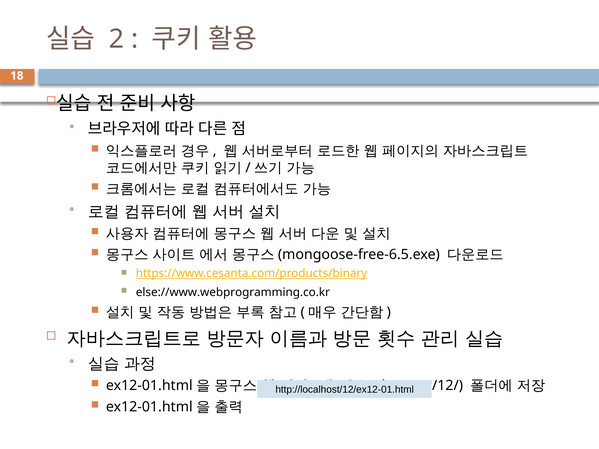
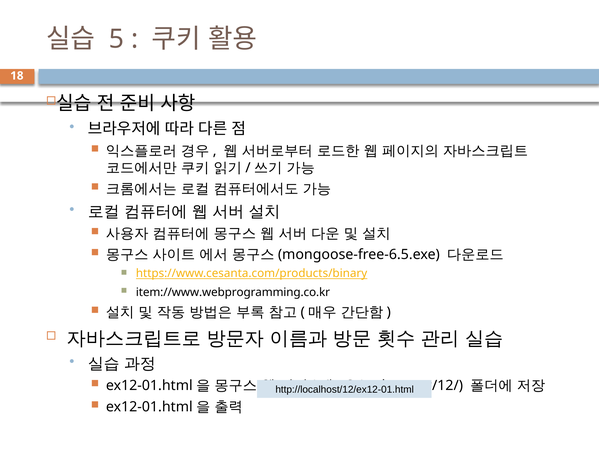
2: 2 -> 5 (117, 39)
else://www.webprogramming.co.kr: else://www.webprogramming.co.kr -> item://www.webprogramming.co.kr (233, 293)
